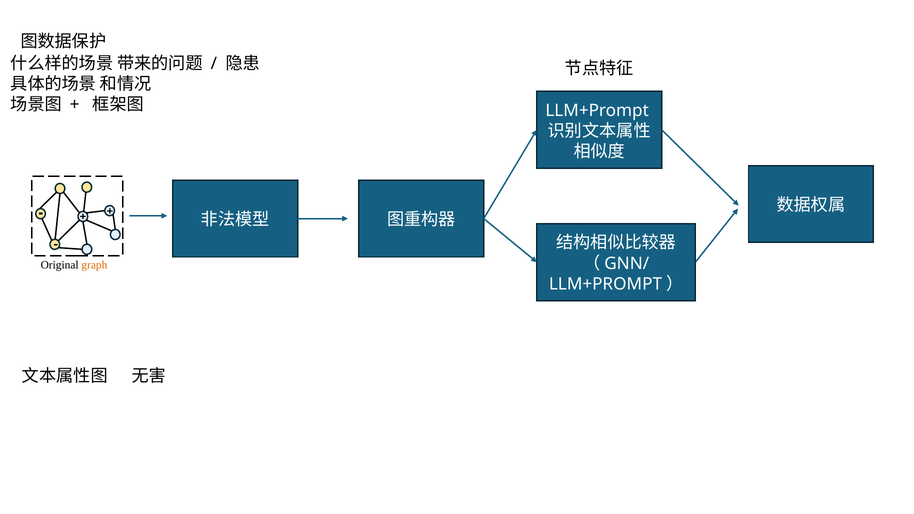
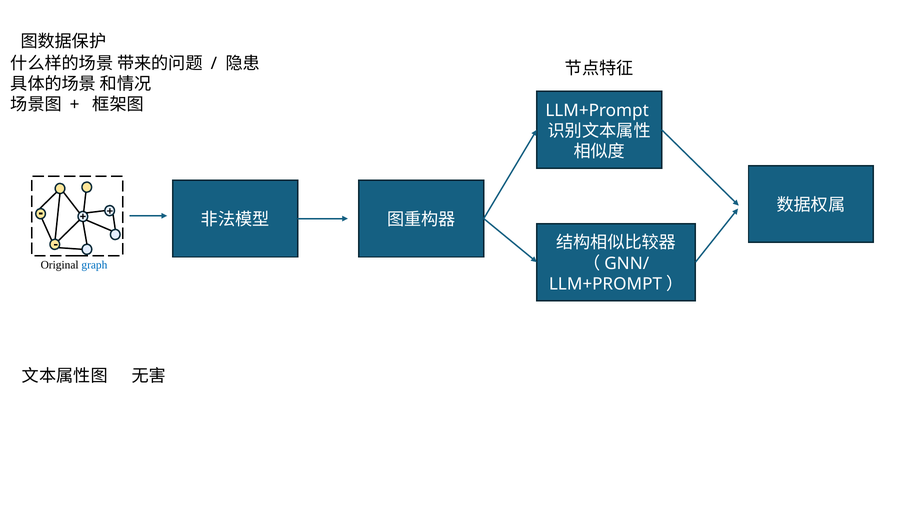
graph colour: orange -> blue (94, 265)
